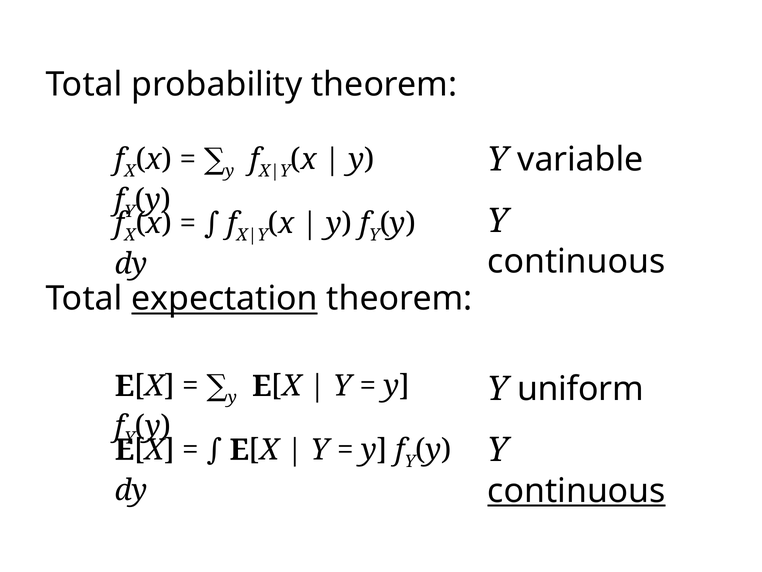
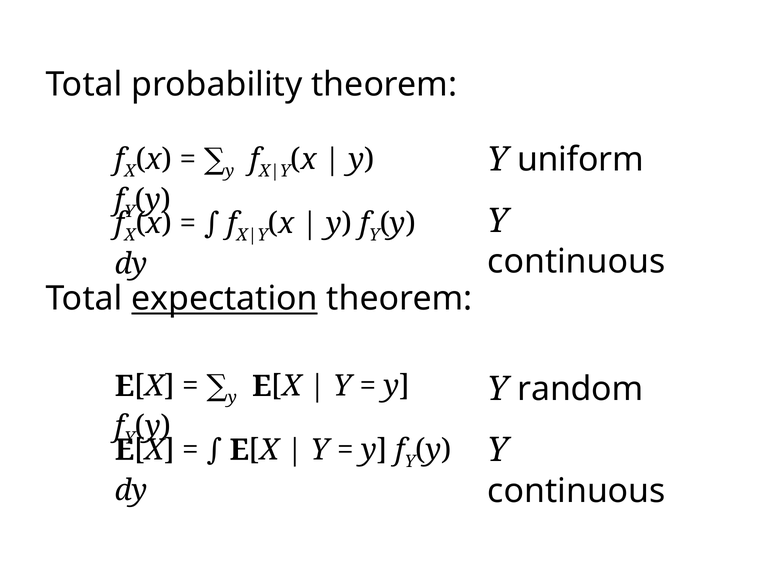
variable: variable -> uniform (580, 160)
uniform: uniform -> random (580, 389)
continuous underline: present -> none (577, 491)
